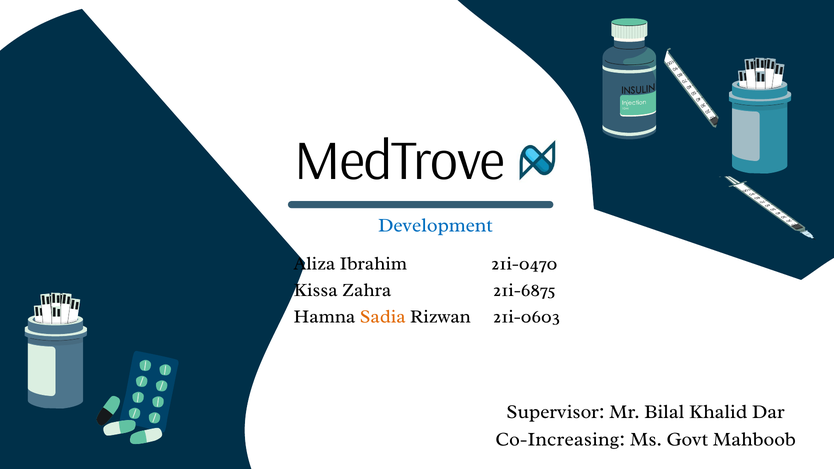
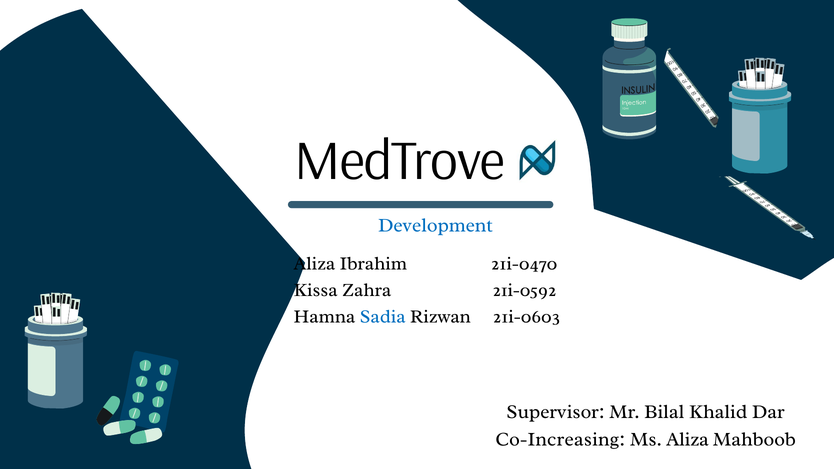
21i-6875: 21i-6875 -> 21i-0592 (525, 290)
Sadia colour: orange -> blue (383, 316)
Ms Govt: Govt -> Aliza (687, 439)
